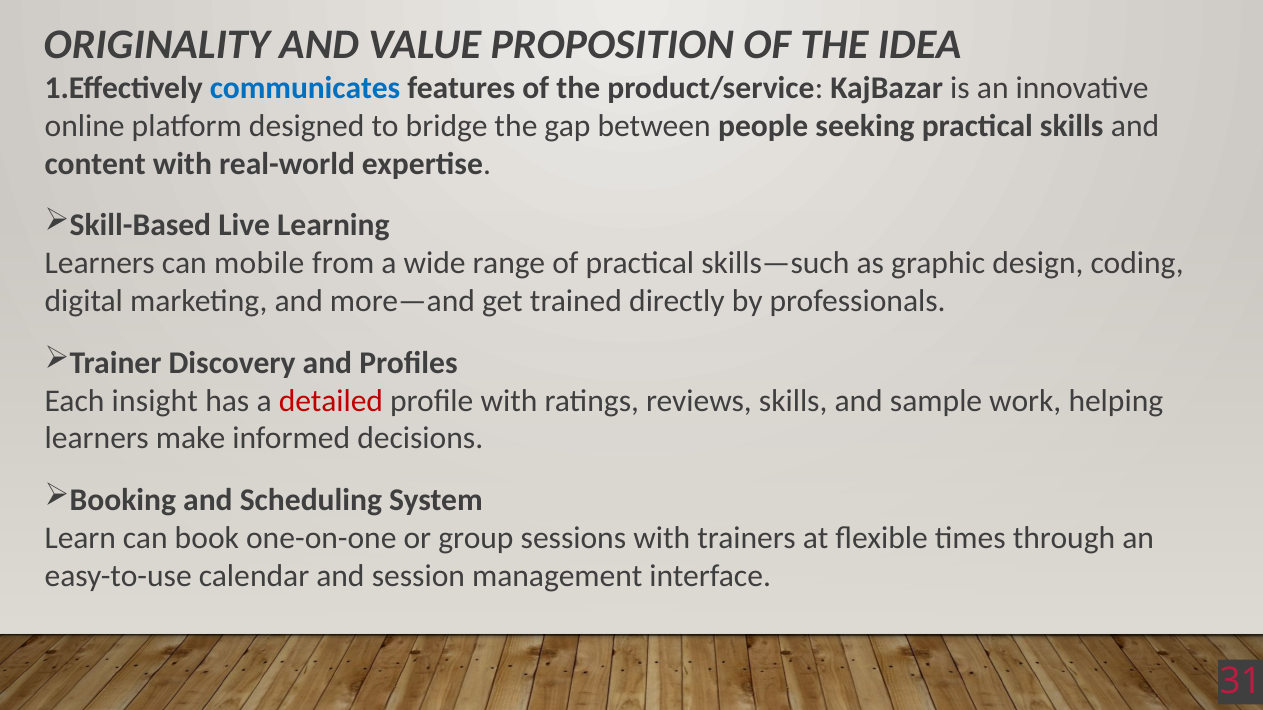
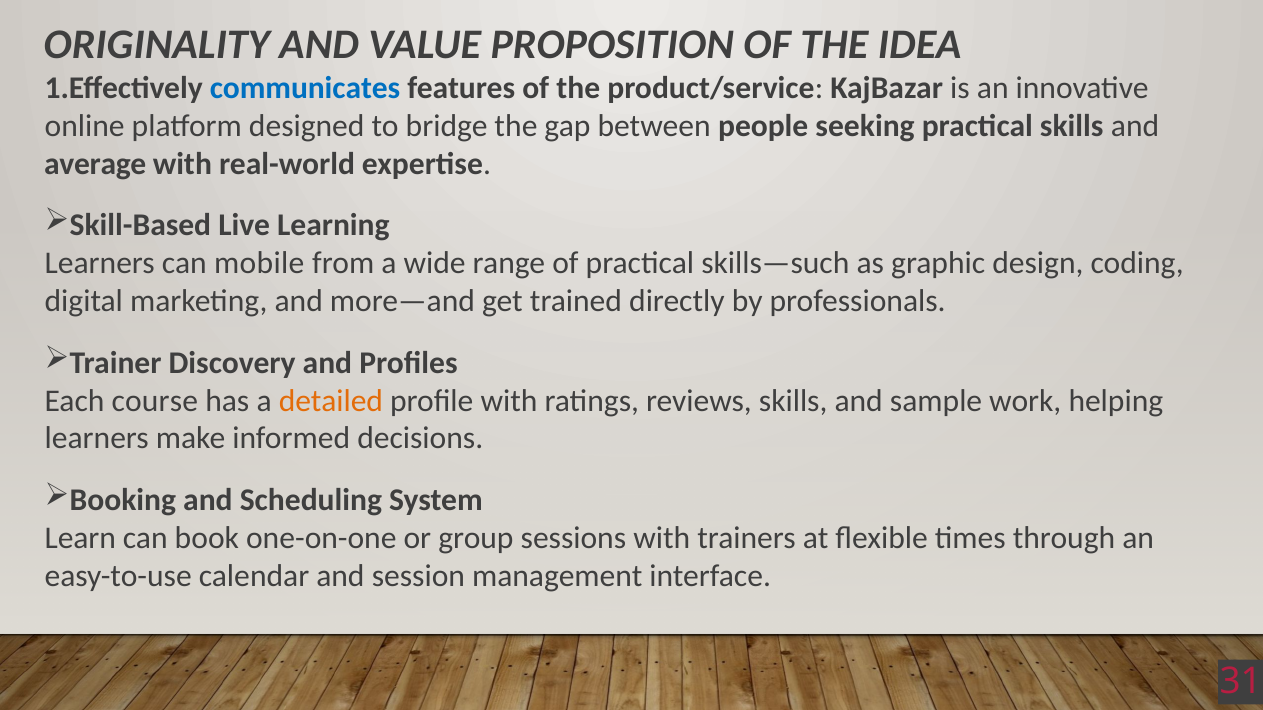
content: content -> average (95, 164)
insight: insight -> course (155, 401)
detailed colour: red -> orange (331, 401)
